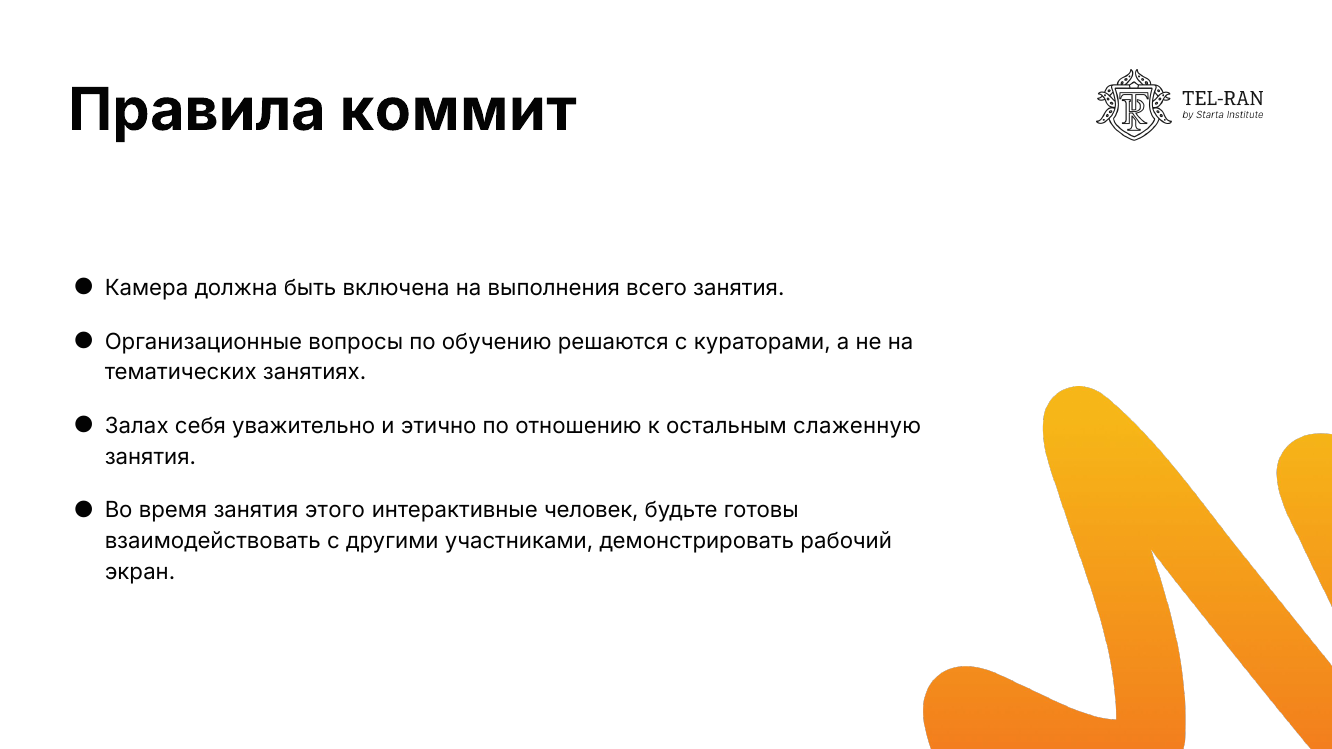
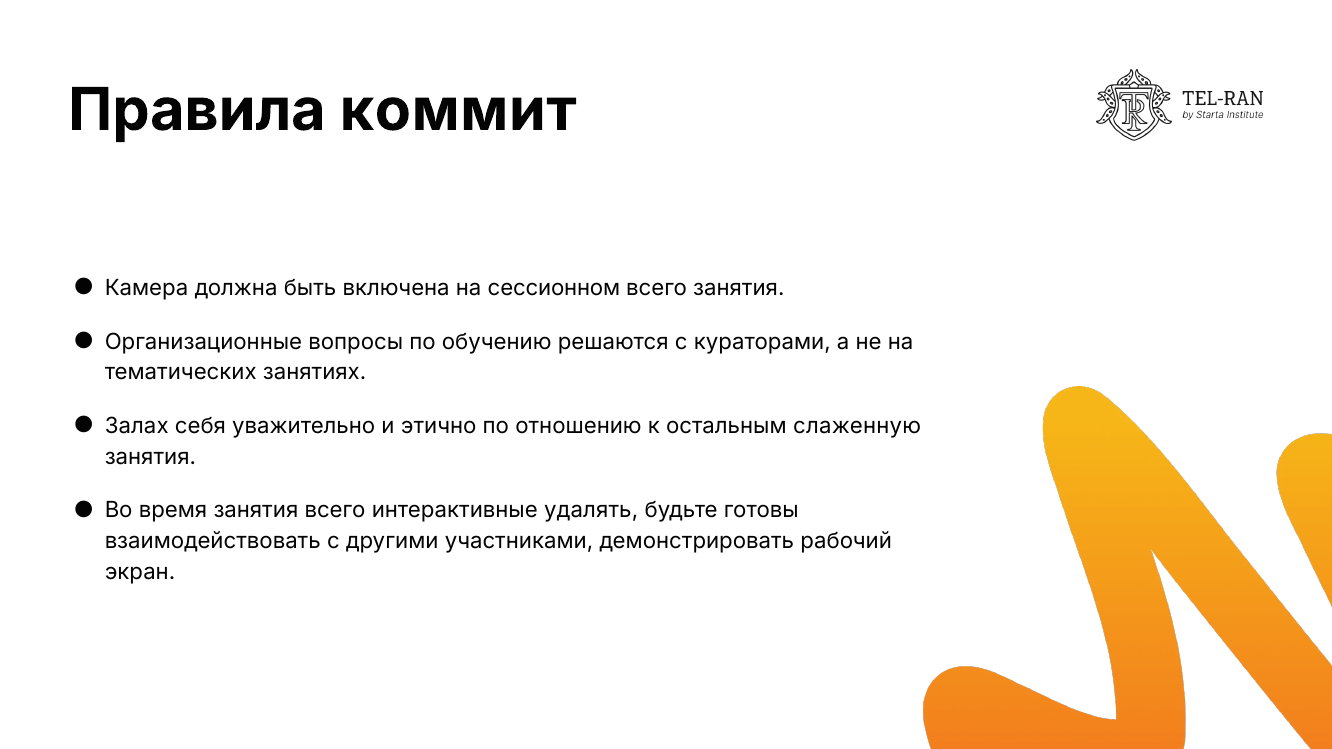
выполнения: выполнения -> сессионном (554, 288)
занятия этого: этого -> всего (335, 511)
человек: человек -> удалять (591, 511)
